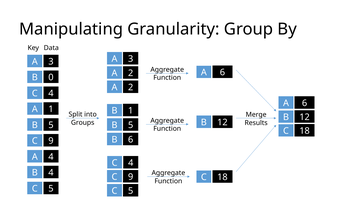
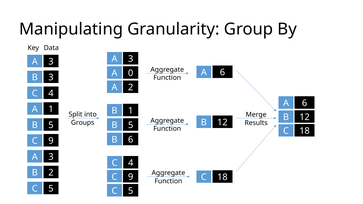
2: 2 -> 0 (131, 73)
B 0: 0 -> 3 (51, 78)
4: 4 -> 3 (51, 157)
B 4: 4 -> 2 (51, 173)
